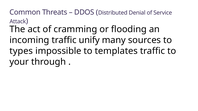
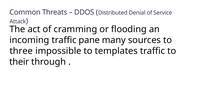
unify: unify -> pane (89, 40)
types: types -> three (21, 51)
your: your -> their (19, 62)
